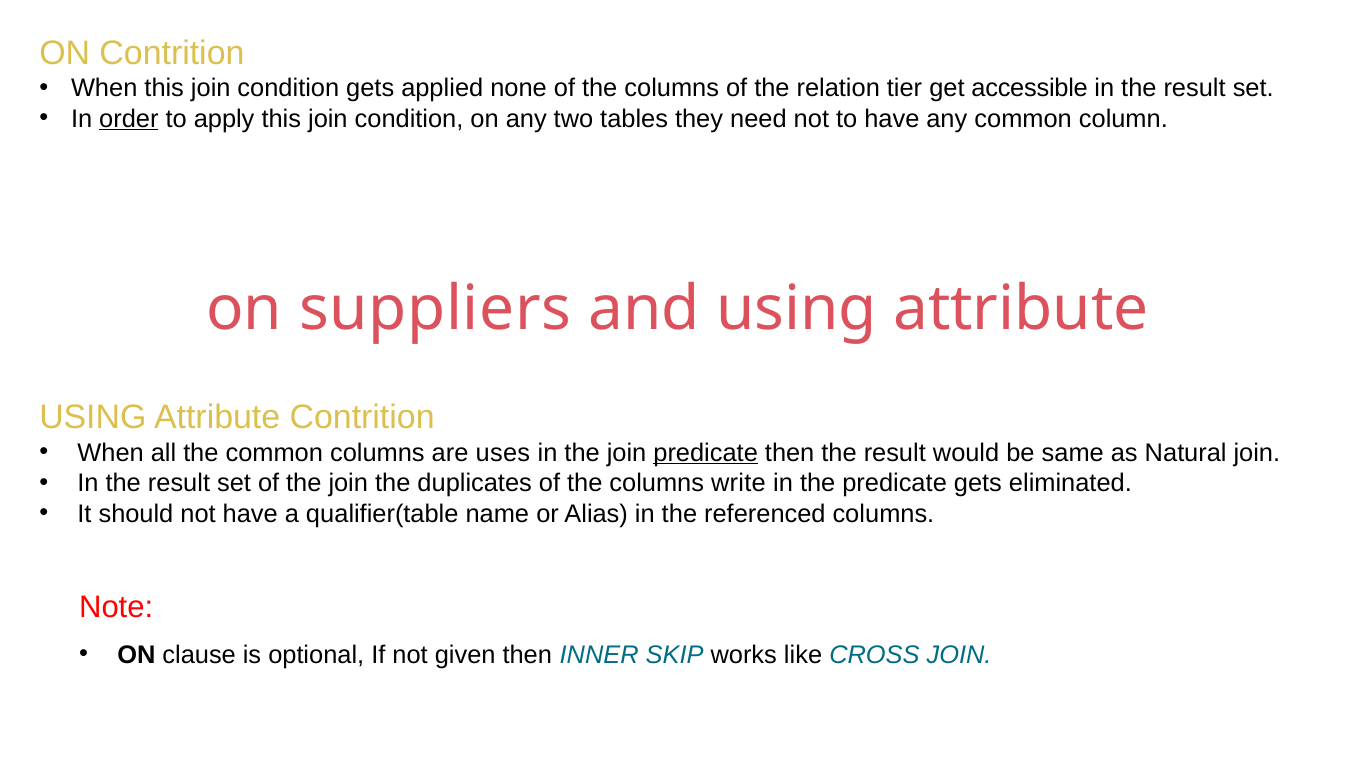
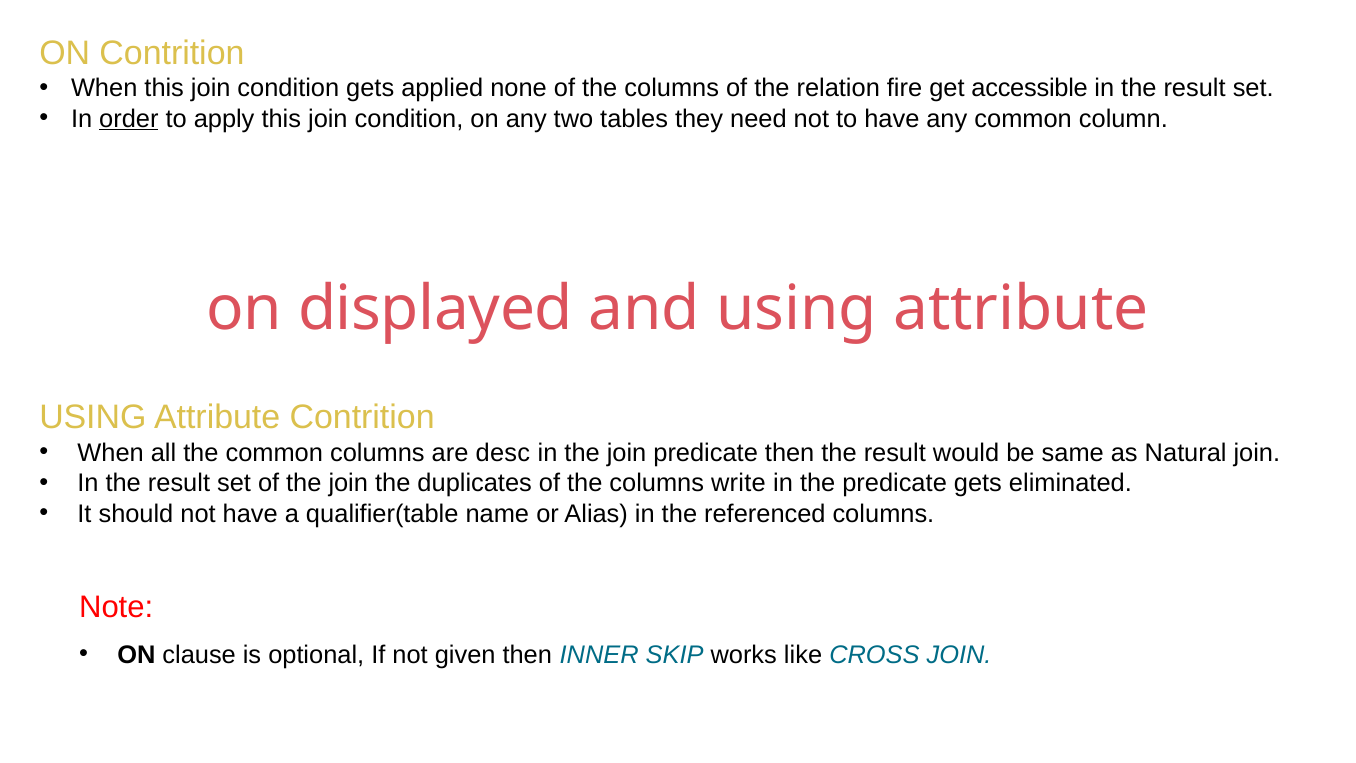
tier: tier -> fire (905, 88)
suppliers: suppliers -> displayed (436, 309)
uses: uses -> desc (503, 453)
predicate underline: present -> none (706, 453)
